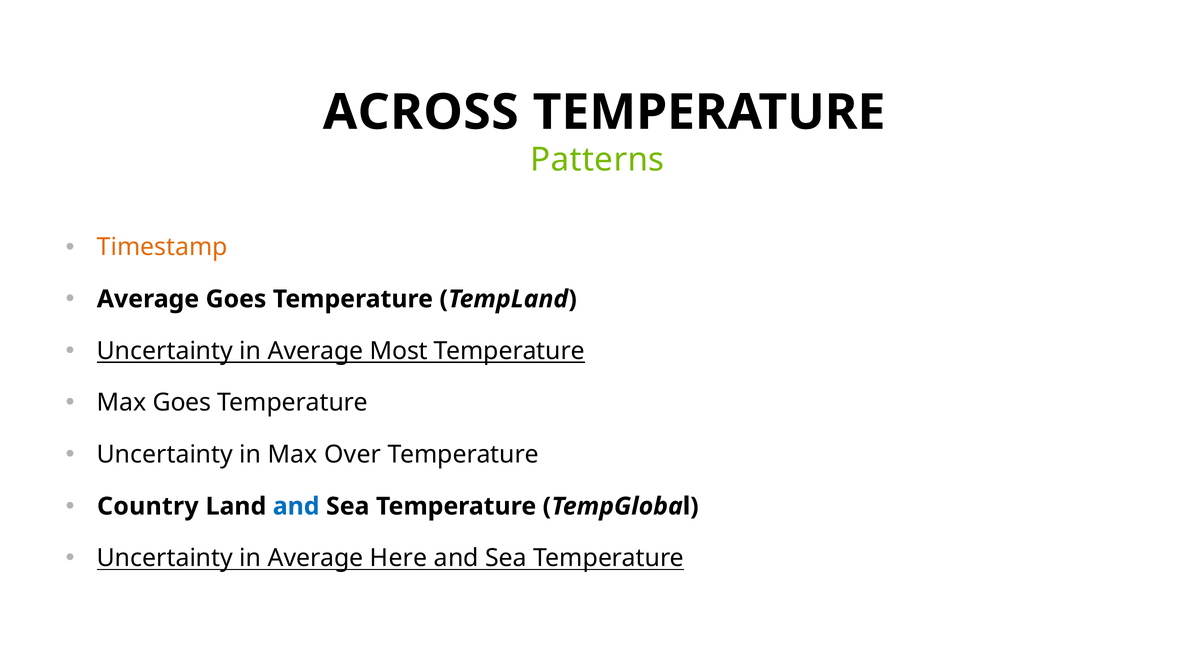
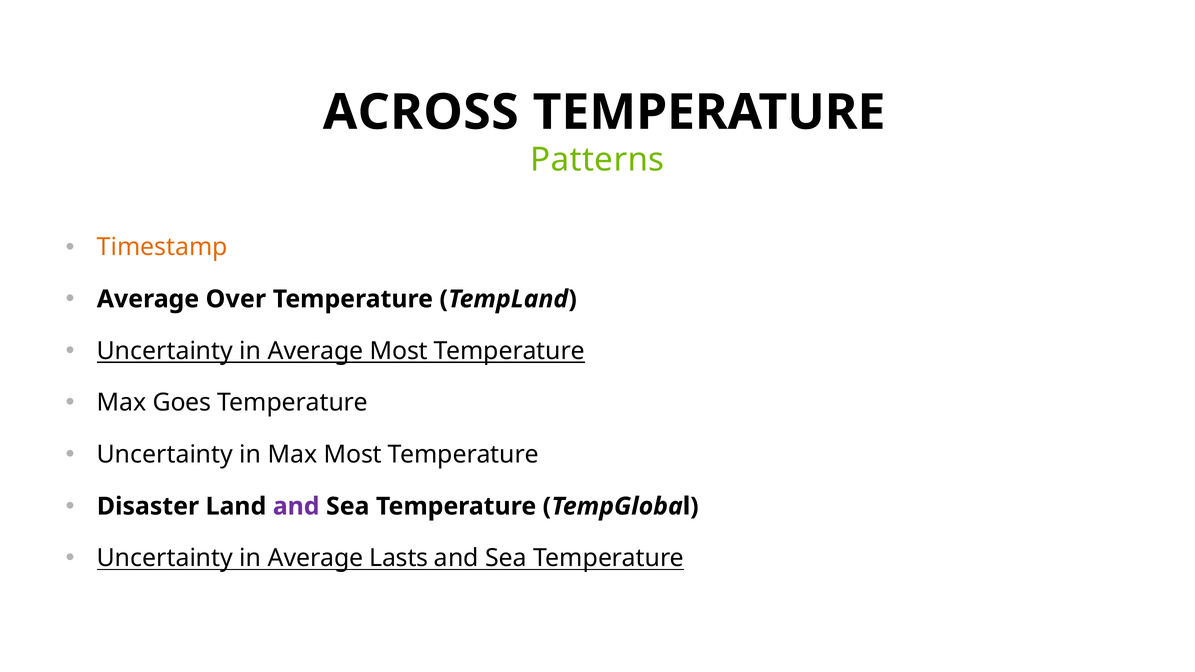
Average Goes: Goes -> Over (236, 299)
Max Over: Over -> Most (353, 455)
Country: Country -> Disaster (148, 506)
and colour: blue -> purple (296, 506)
Here: Here -> Lasts (399, 558)
